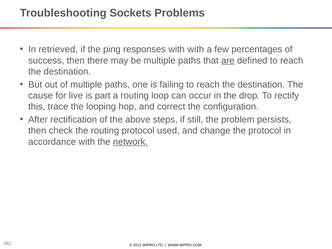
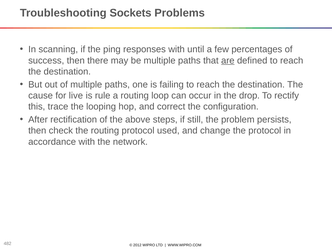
retrieved: retrieved -> scanning (58, 49)
with with: with -> until (196, 49)
part: part -> rule (103, 96)
network underline: present -> none (130, 142)
